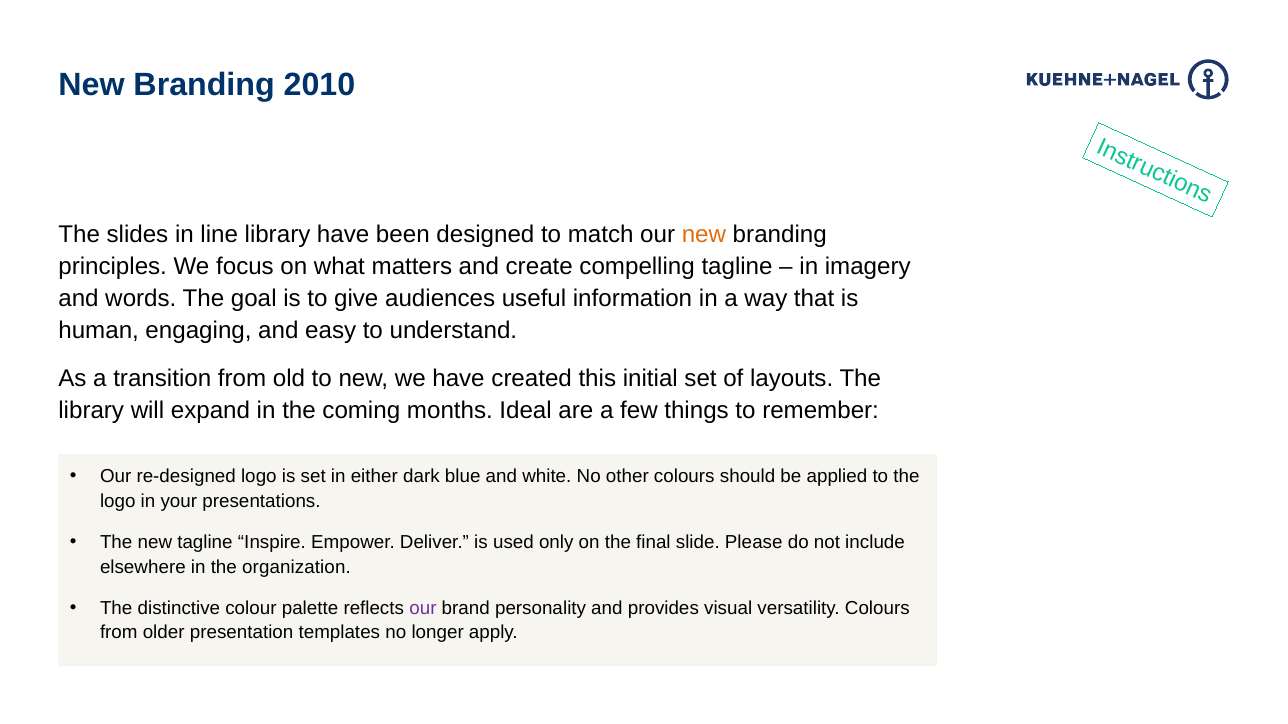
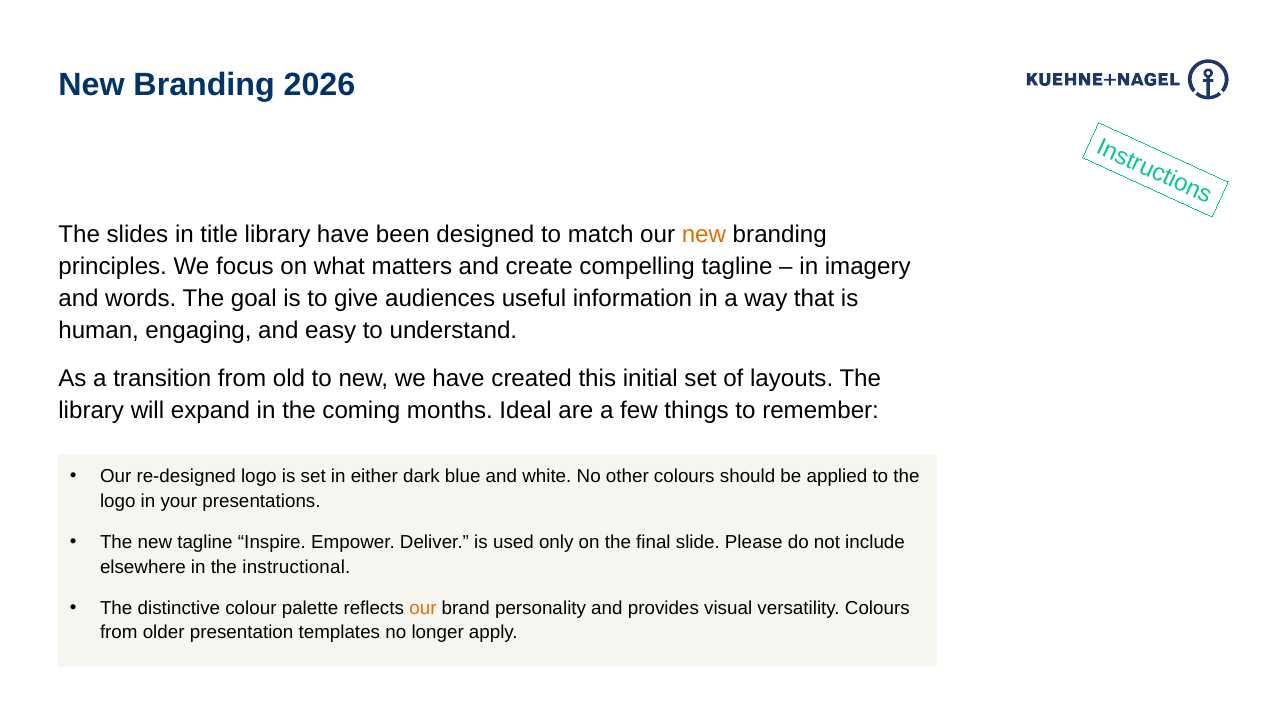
2010: 2010 -> 2026 (319, 85)
line: line -> title (219, 235)
organization: organization -> instructional (296, 567)
our colour: purple -> orange (423, 608)
